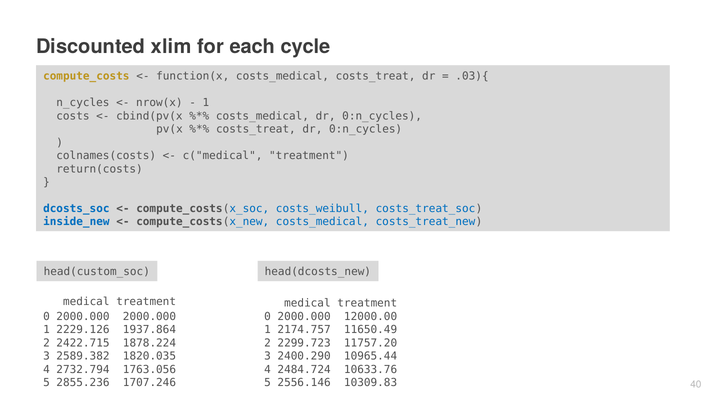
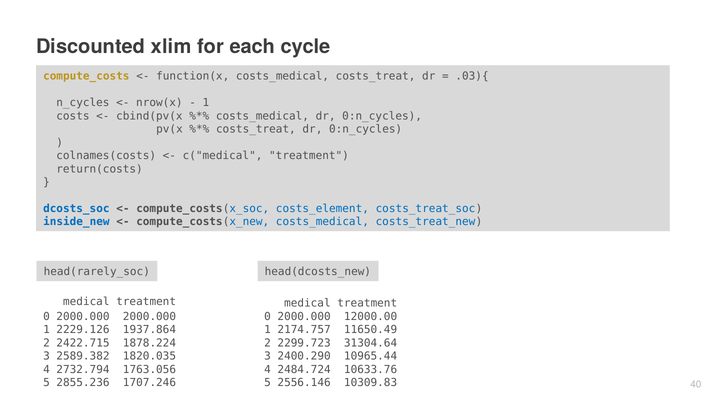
costs_weibull: costs_weibull -> costs_element (322, 208)
head(custom_soc: head(custom_soc -> head(rarely_soc (97, 272)
11757.20: 11757.20 -> 31304.64 (371, 343)
